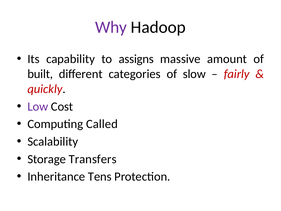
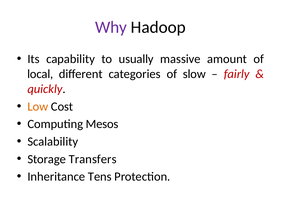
assigns: assigns -> usually (136, 59)
built: built -> local (40, 74)
Low colour: purple -> orange (38, 106)
Called: Called -> Mesos (102, 124)
